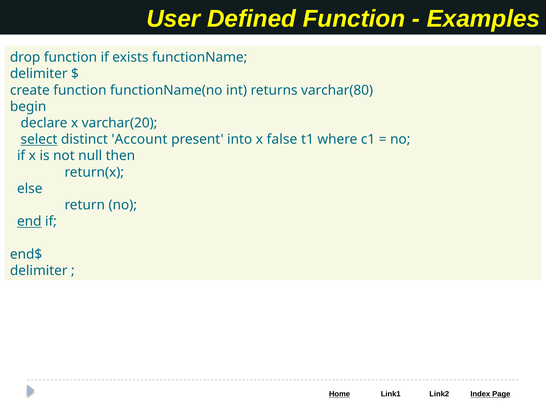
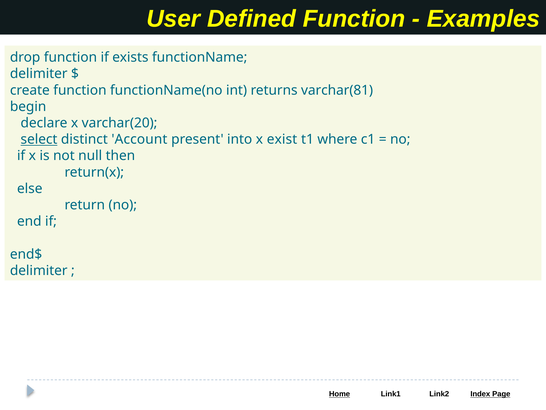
varchar(80: varchar(80 -> varchar(81 (337, 90)
false: false -> exist (282, 139)
end underline: present -> none (29, 221)
